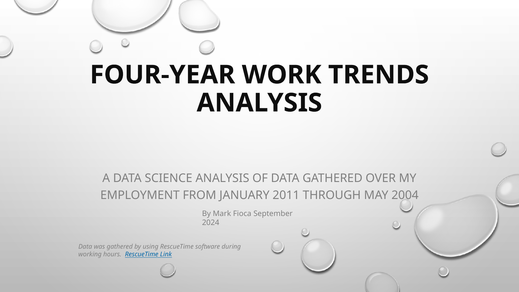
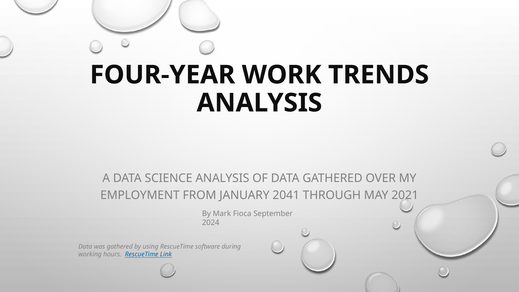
2011: 2011 -> 2041 (286, 195)
2004: 2004 -> 2021 (405, 195)
